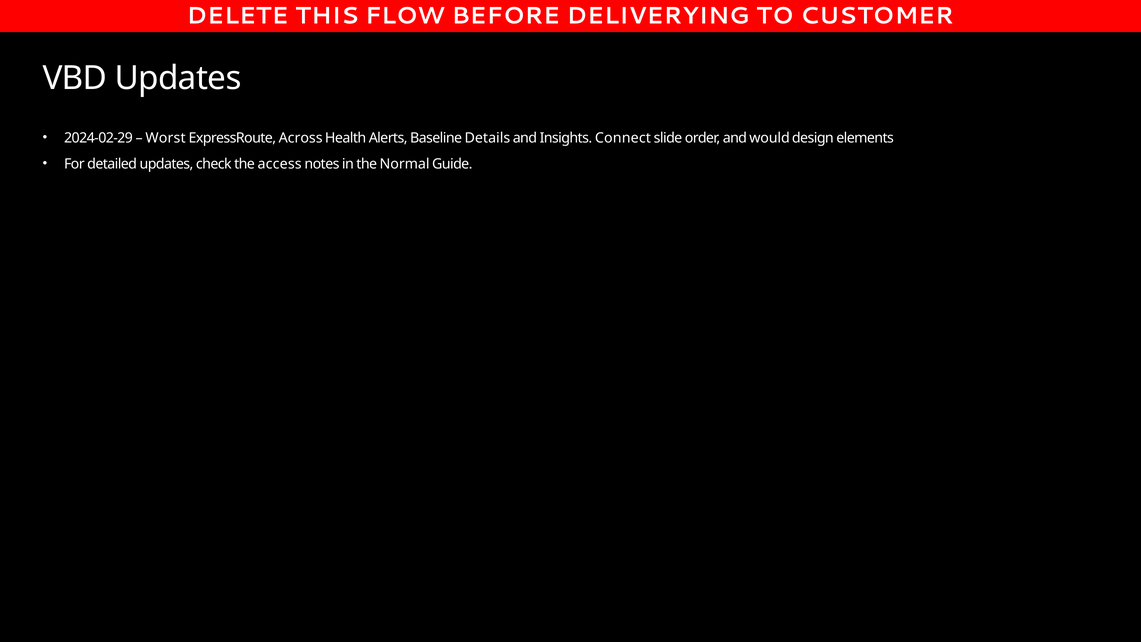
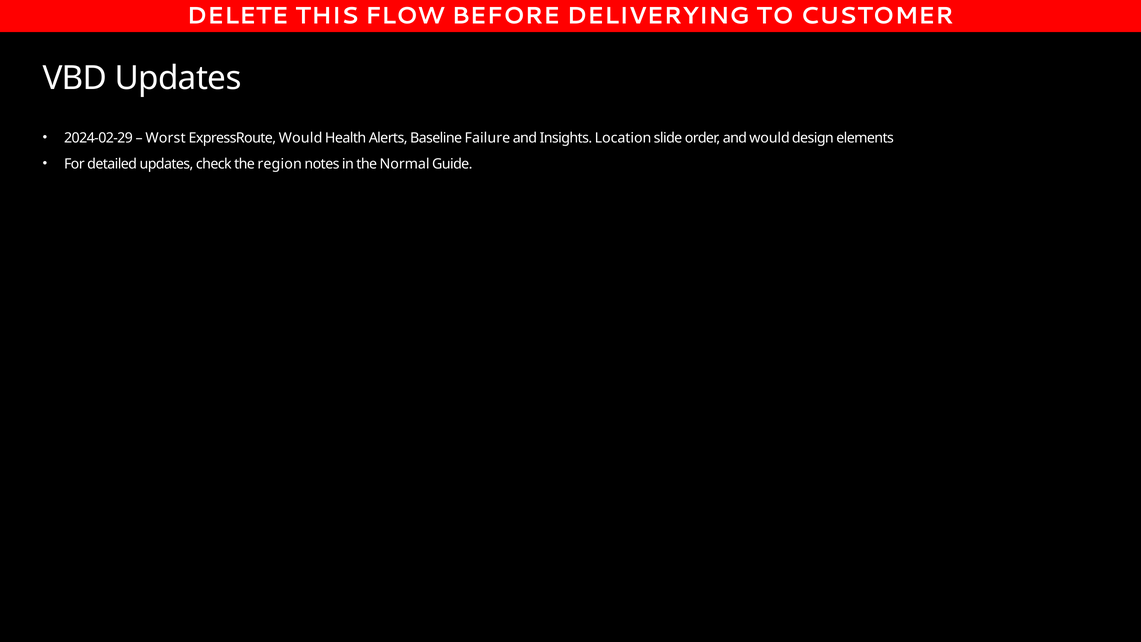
ExpressRoute Across: Across -> Would (301, 138)
Details: Details -> Failure (487, 138)
Connect: Connect -> Location (623, 138)
access: access -> region (280, 164)
